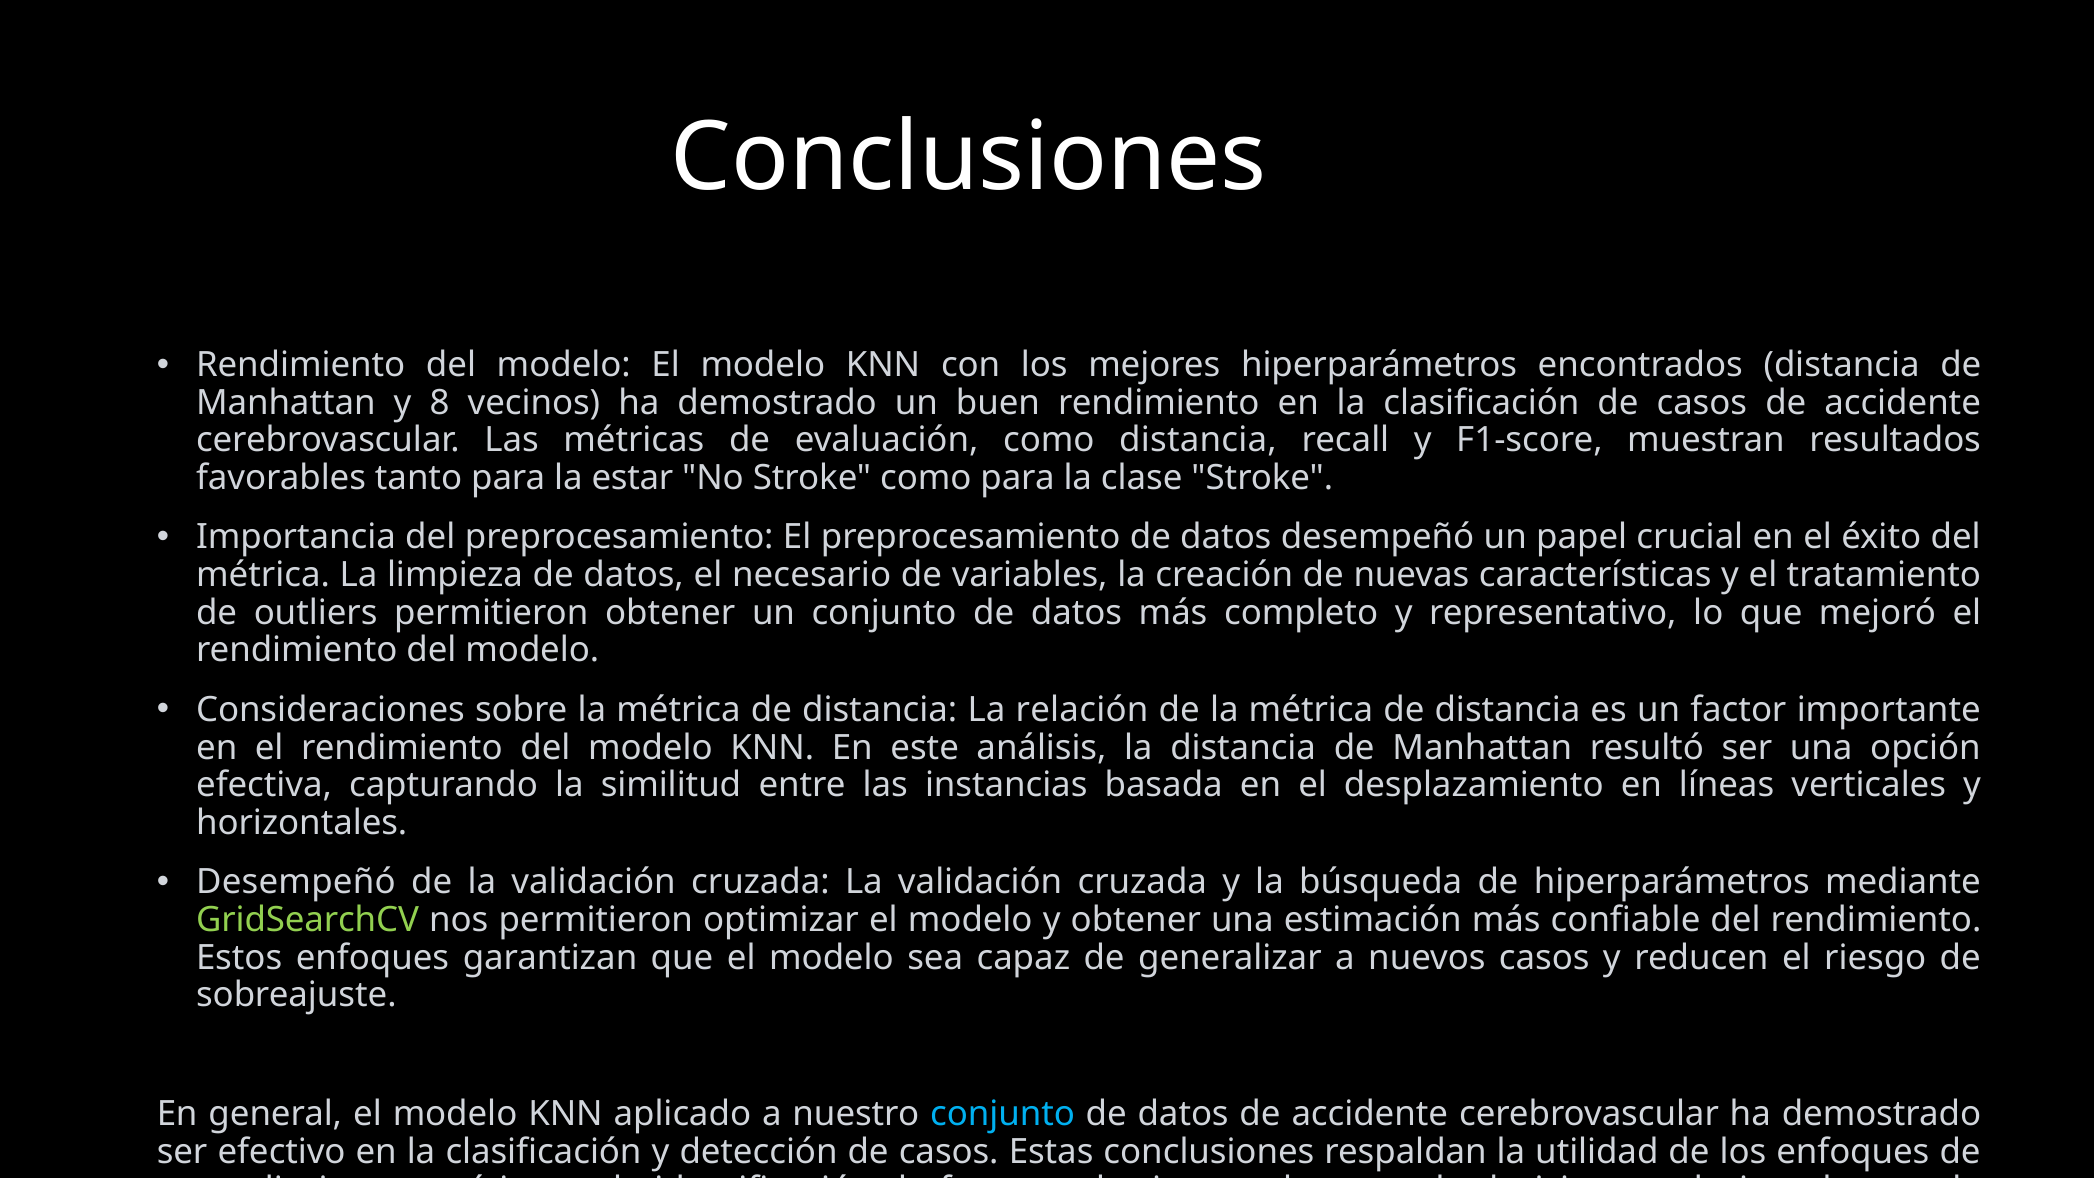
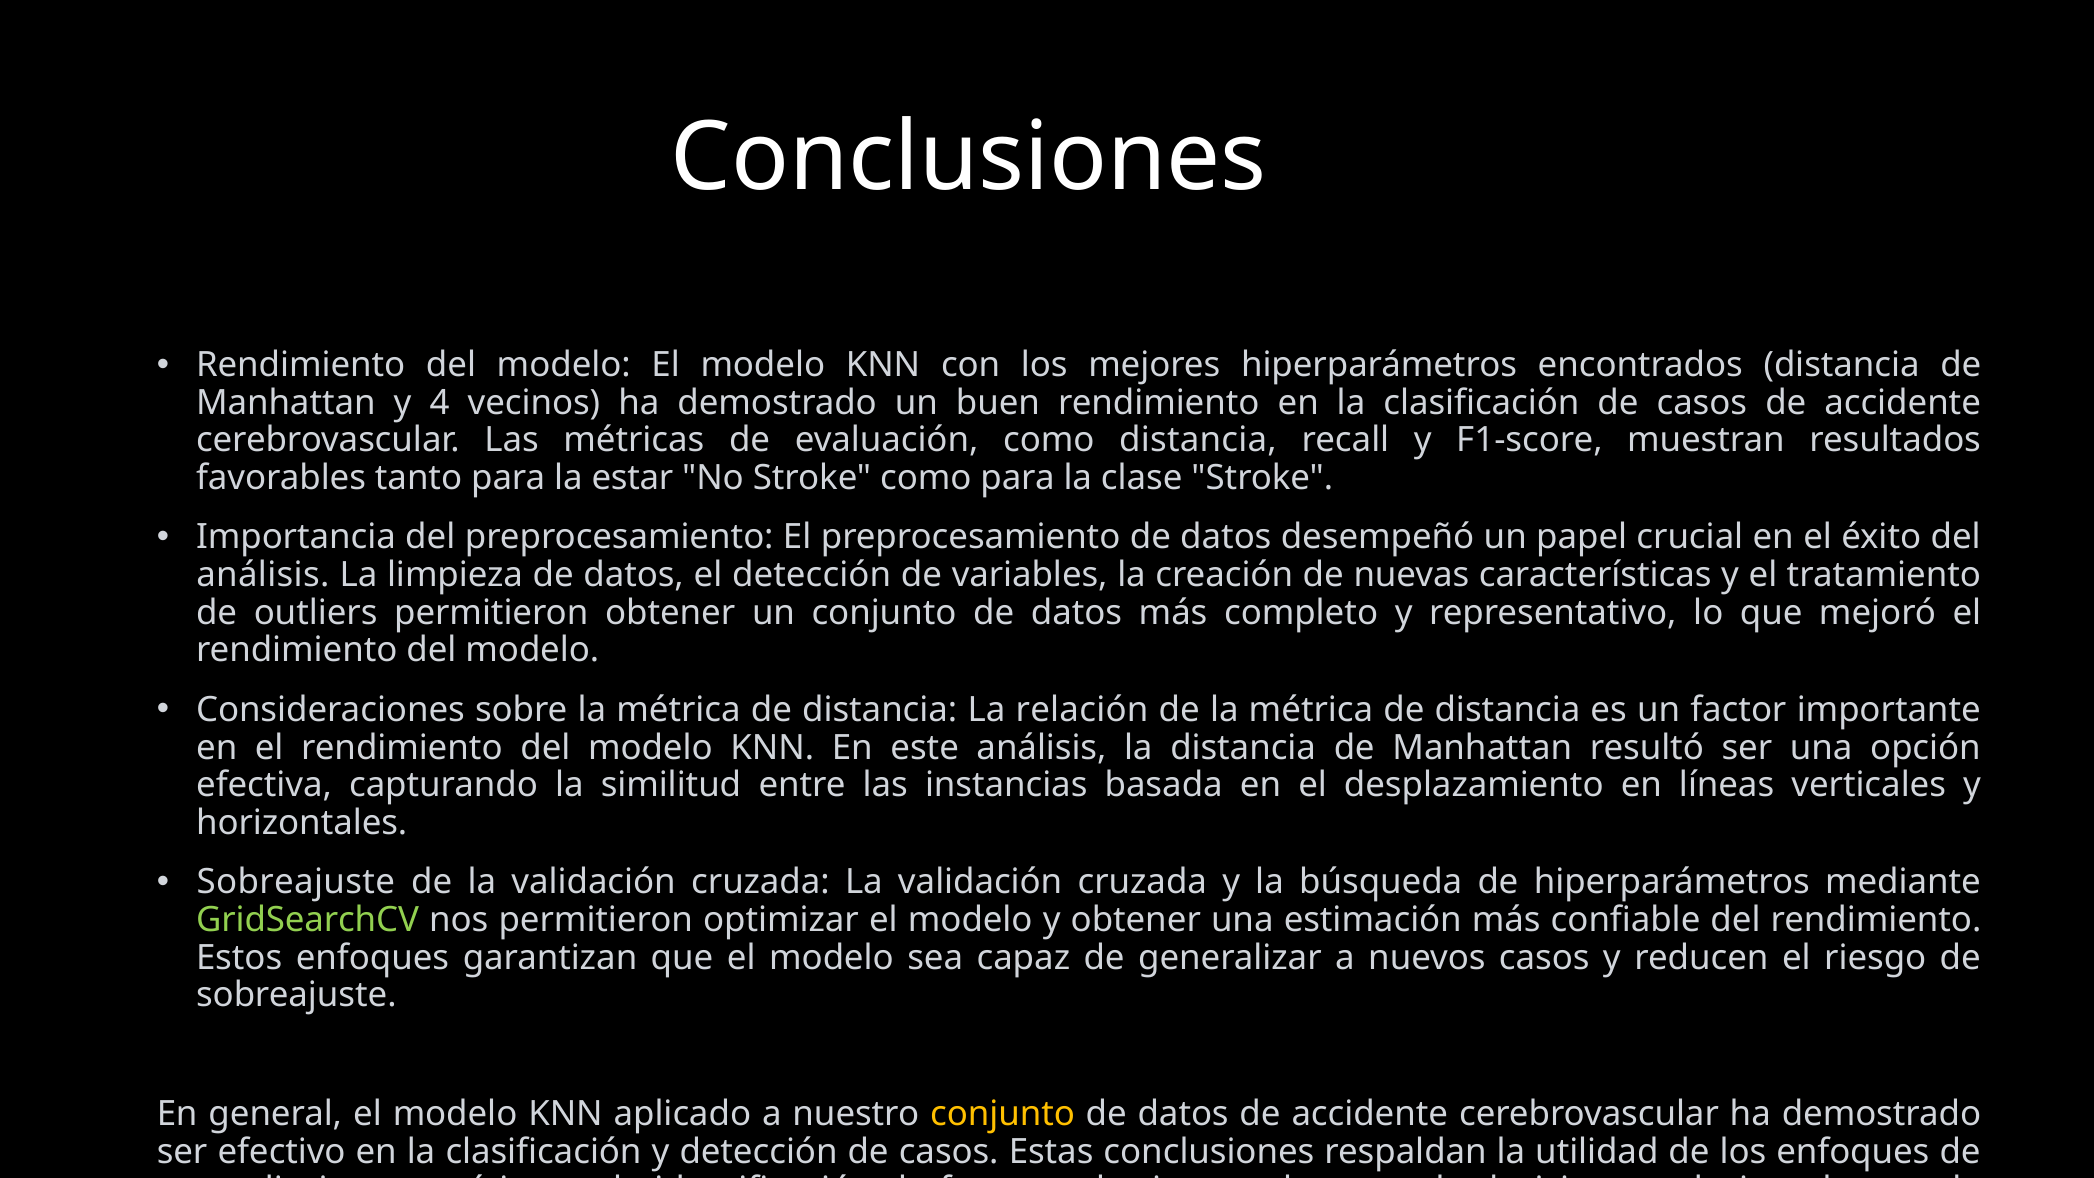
8: 8 -> 4 (440, 403)
métrica: métrica -> análisis (263, 575)
el necesario: necesario -> detección (812, 575)
Desempeñó: Desempeñó -> Sobreajuste (296, 882)
conjunto colour: light blue -> yellow (1002, 1114)
